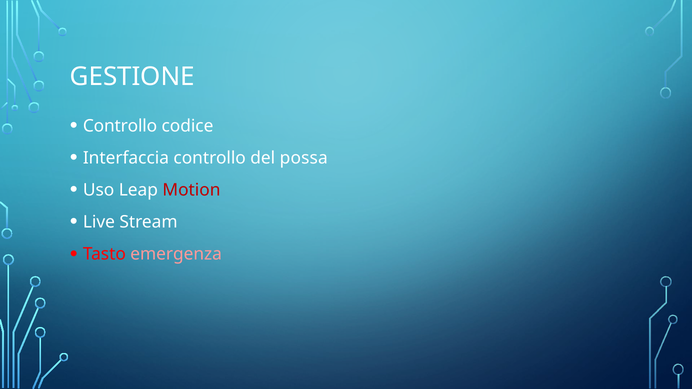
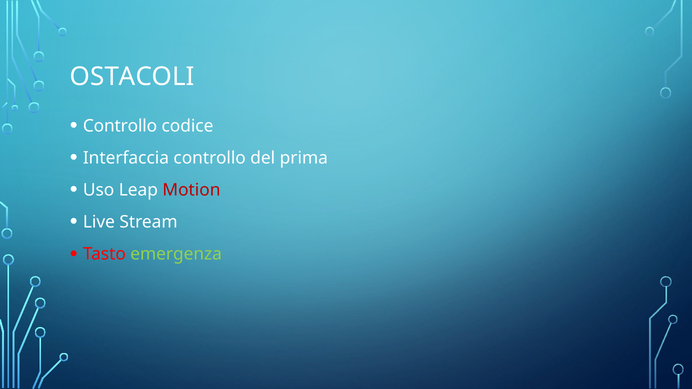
GESTIONE: GESTIONE -> OSTACOLI (132, 77)
possa: possa -> prima (304, 158)
emergenza colour: pink -> light green (176, 254)
